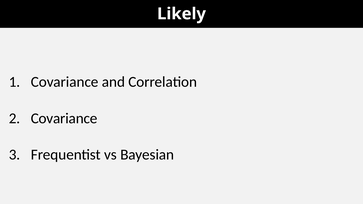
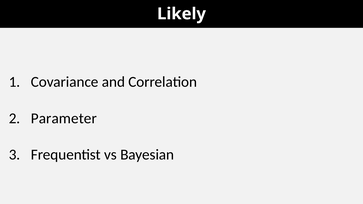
Covariance: Covariance -> Parameter (64, 118)
